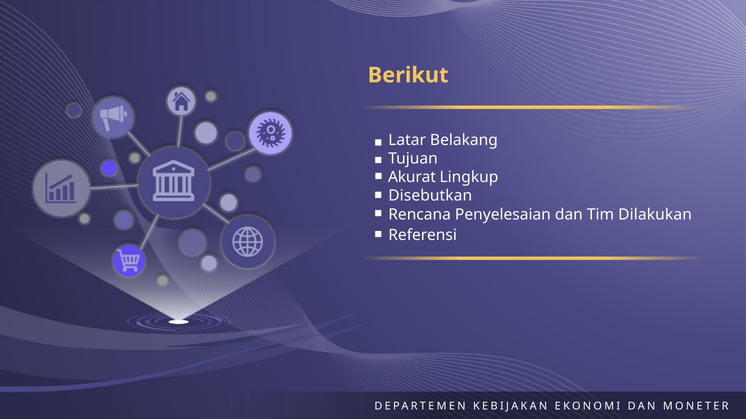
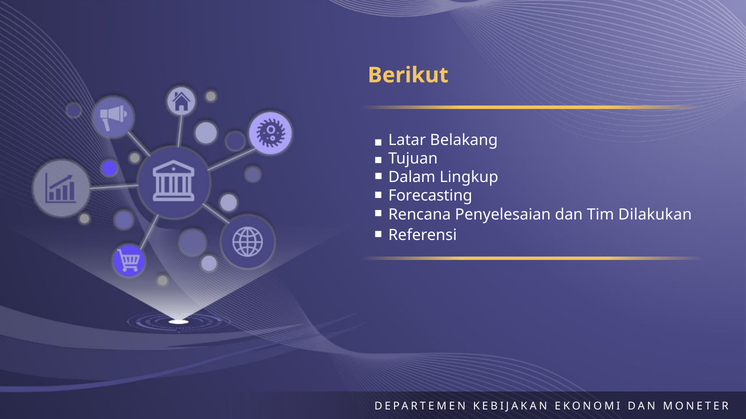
Akurat: Akurat -> Dalam (412, 178)
Disebutkan: Disebutkan -> Forecasting (430, 196)
